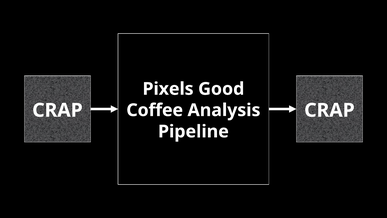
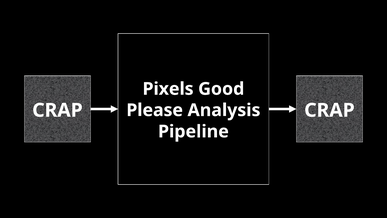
Coffee: Coffee -> Please (155, 110)
